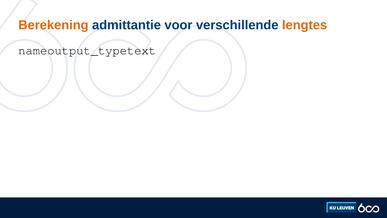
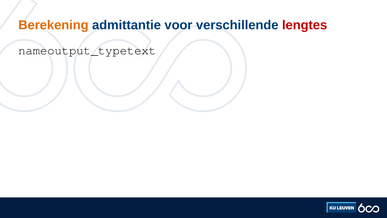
lengtes colour: orange -> red (305, 25)
